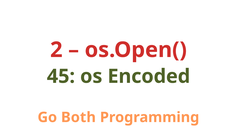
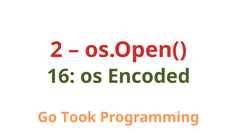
45: 45 -> 16 (61, 77)
Both: Both -> Took (79, 118)
